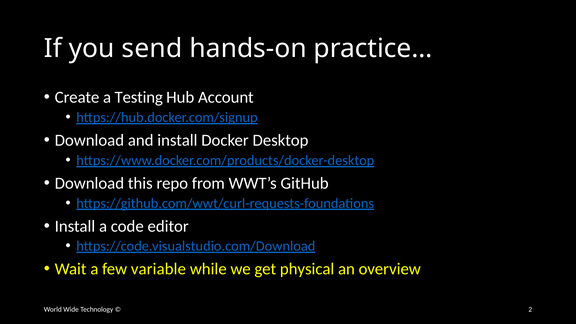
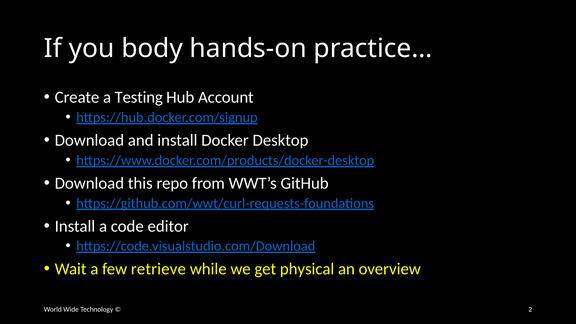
send: send -> body (152, 48)
variable: variable -> retrieve (158, 269)
